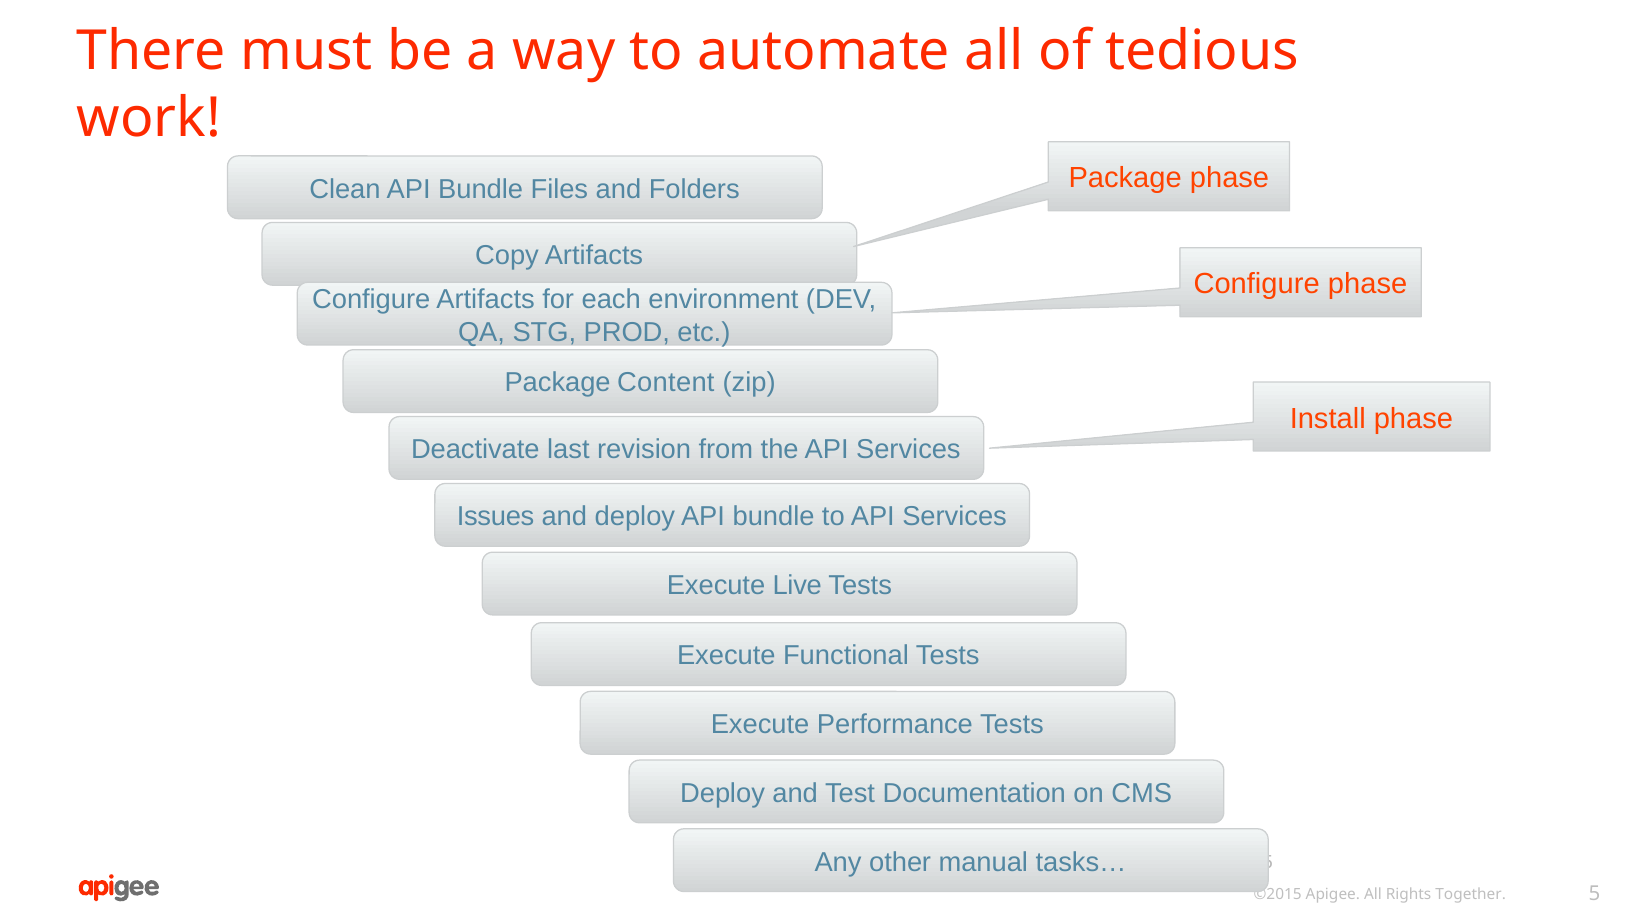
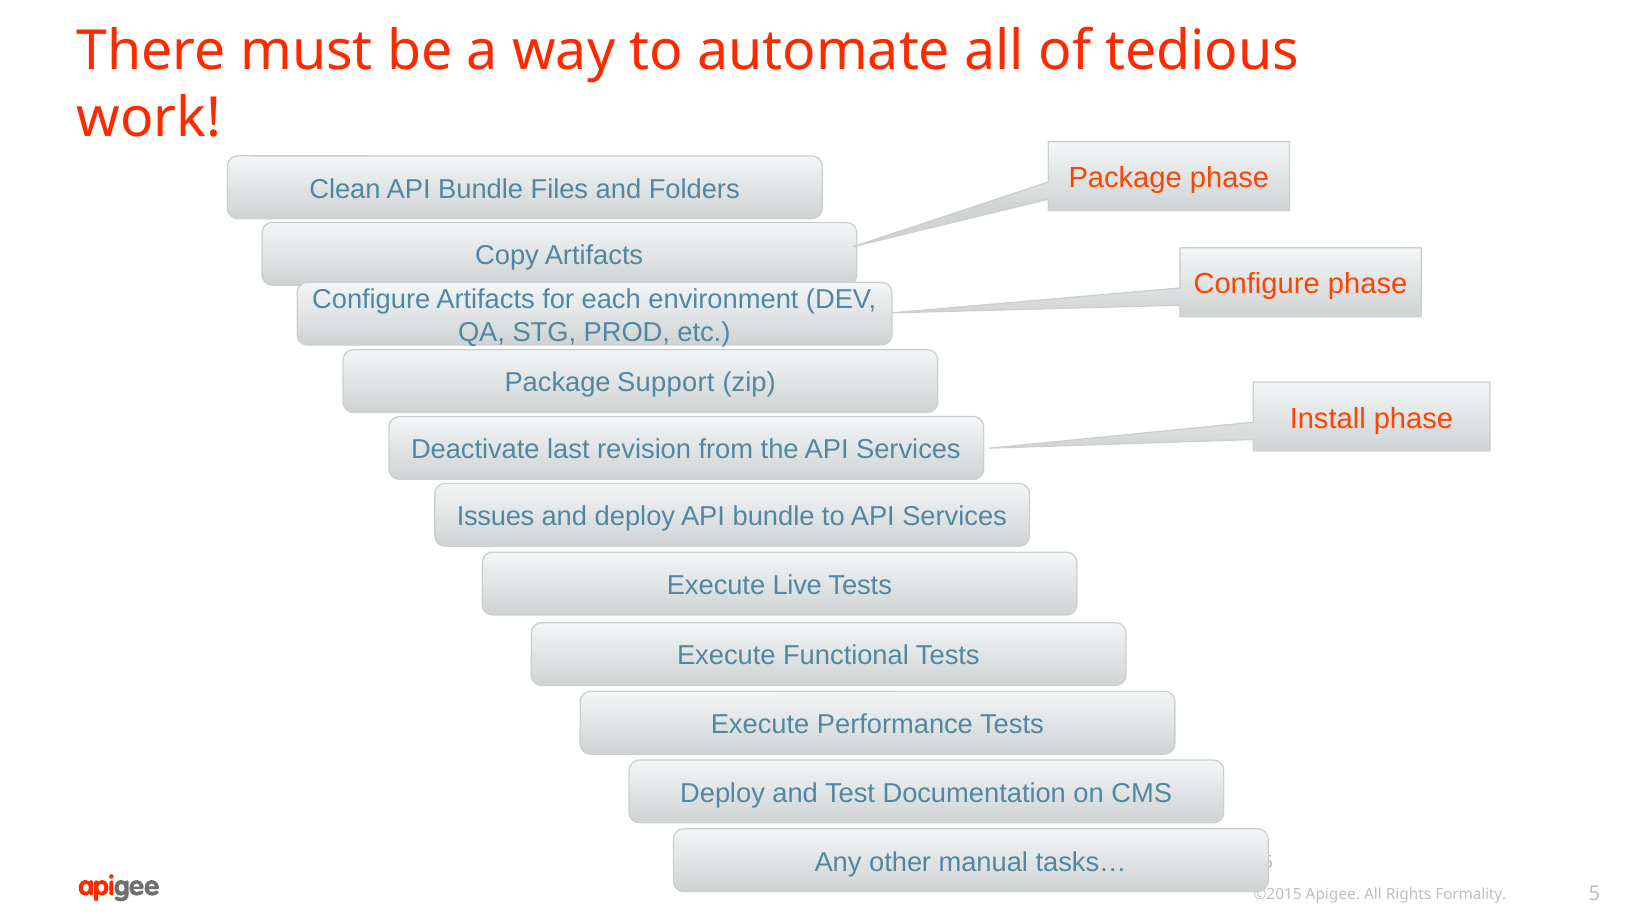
Content: Content -> Support (666, 383)
Together: Together -> Formality (1471, 895)
